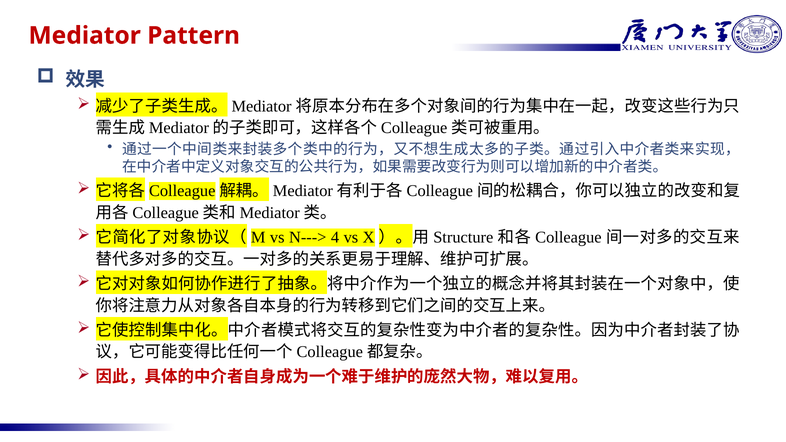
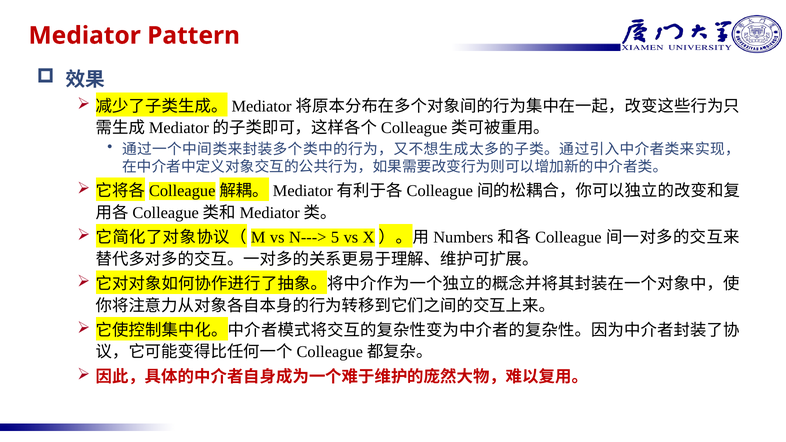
4: 4 -> 5 (335, 238)
Structure: Structure -> Numbers (463, 238)
